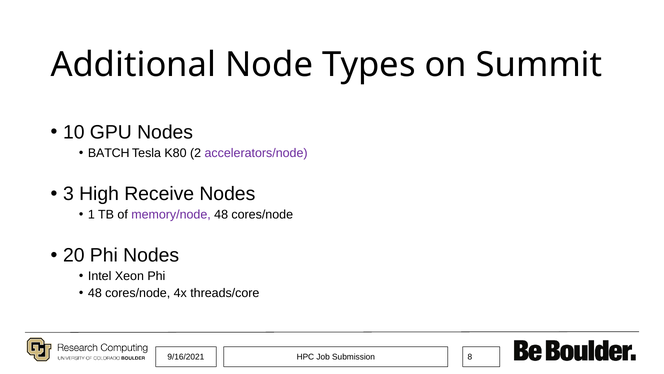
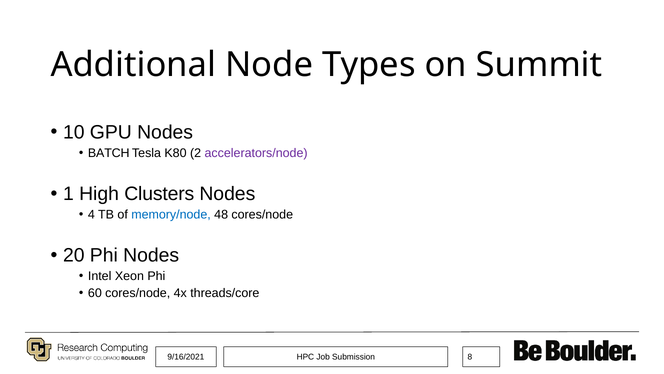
3: 3 -> 1 (68, 194)
Receive: Receive -> Clusters (159, 194)
1: 1 -> 4 (91, 214)
memory/node colour: purple -> blue (171, 214)
48: 48 -> 60 (95, 293)
